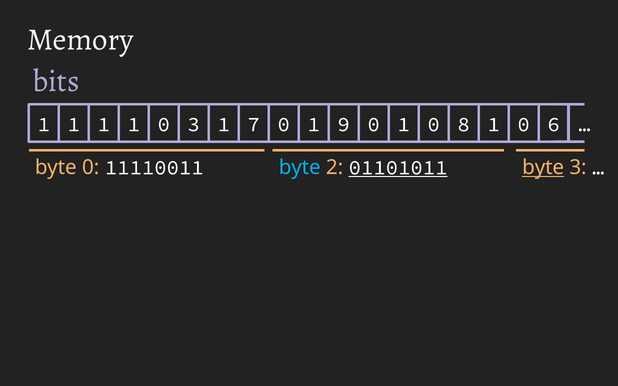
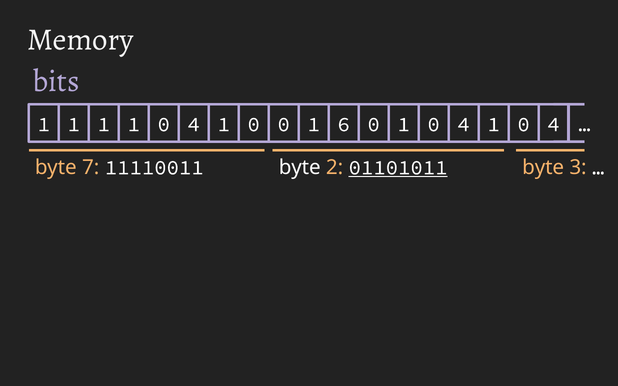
1 1 0 3: 3 -> 4 (194, 124)
7: 7 -> 0 (254, 124)
9: 9 -> 6 (344, 124)
0 1 0 8: 8 -> 4 (464, 124)
6: 6 -> 4 (554, 124)
byte 0: 0 -> 7 (91, 168)
byte colour: light blue -> white (300, 168)
byte underline: present -> none (543, 168)
